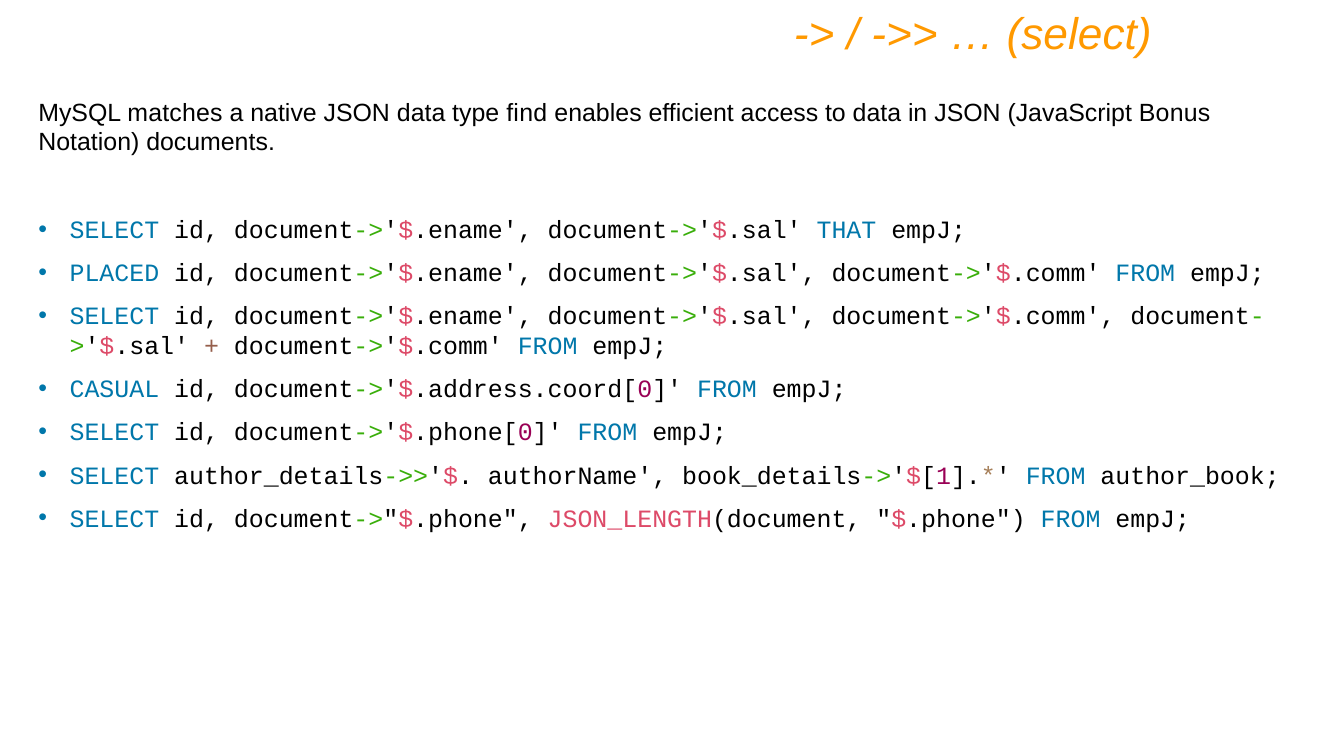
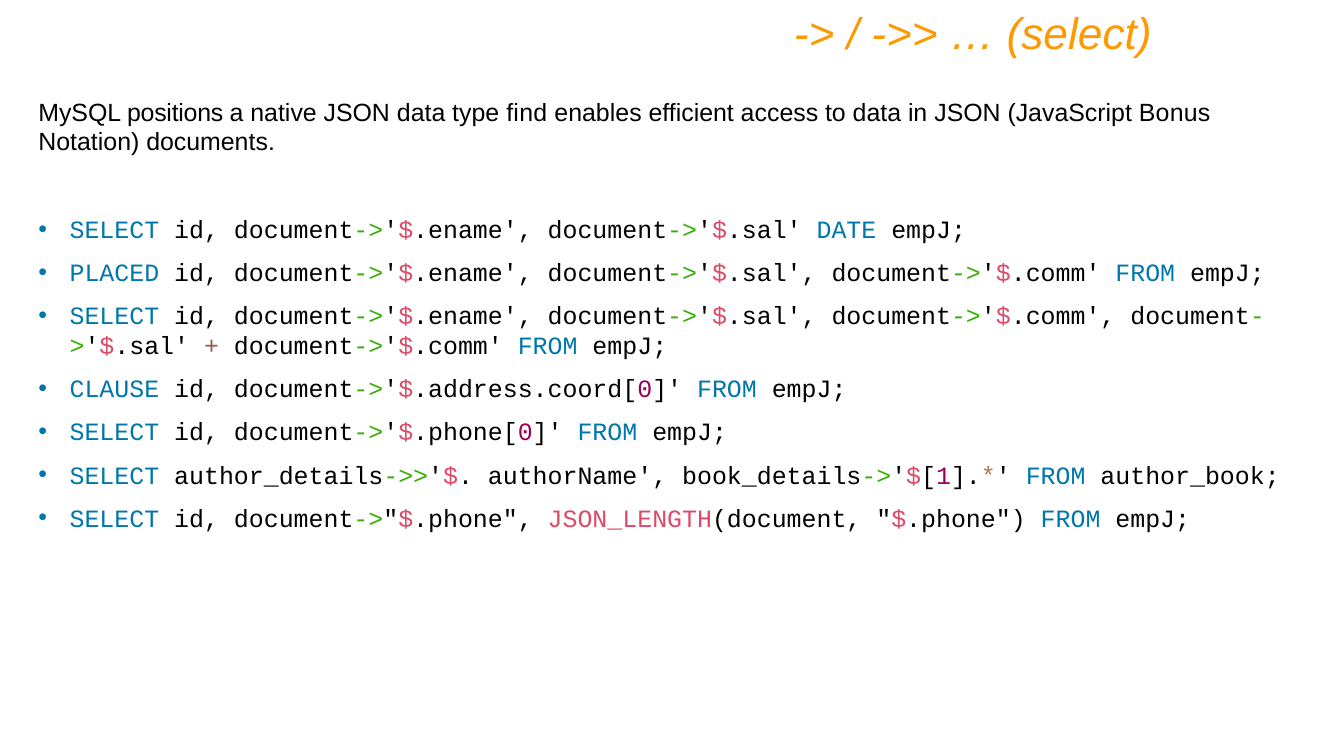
matches: matches -> positions (175, 113)
THAT: THAT -> DATE (846, 230)
CASUAL: CASUAL -> CLAUSE (114, 390)
